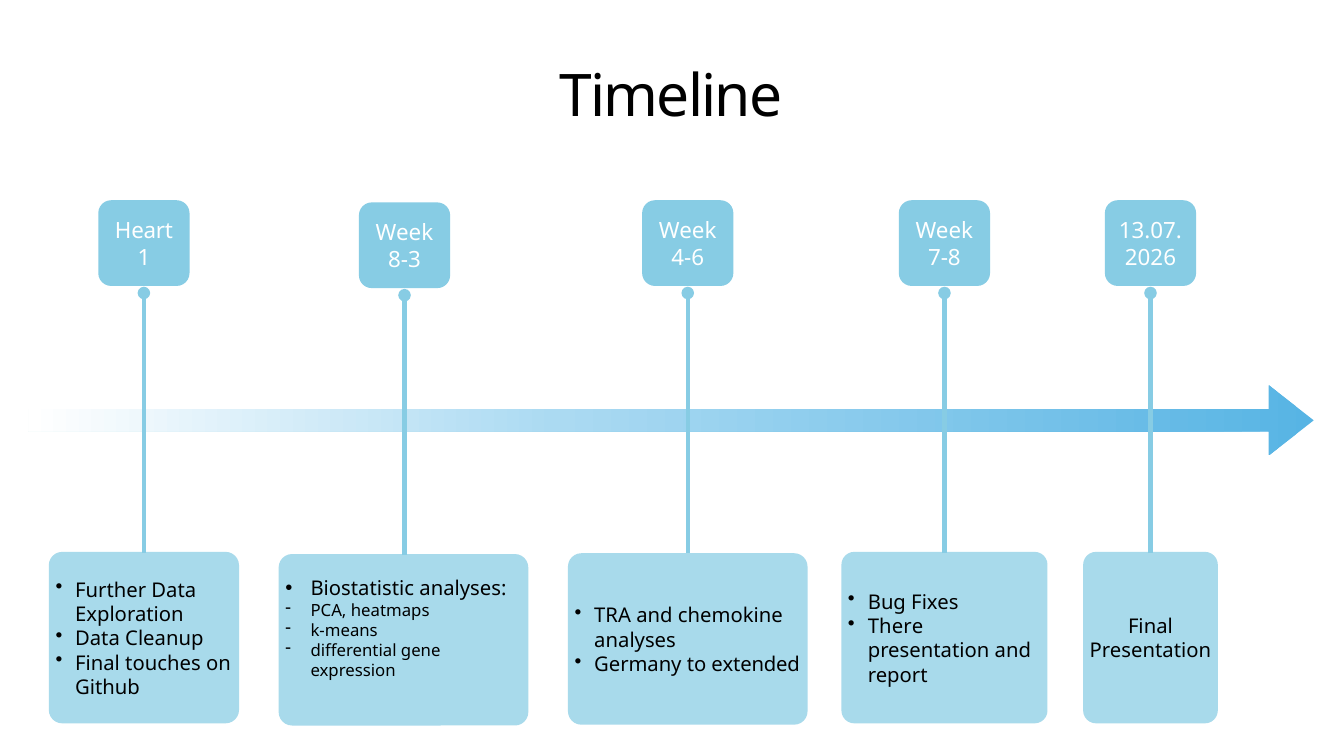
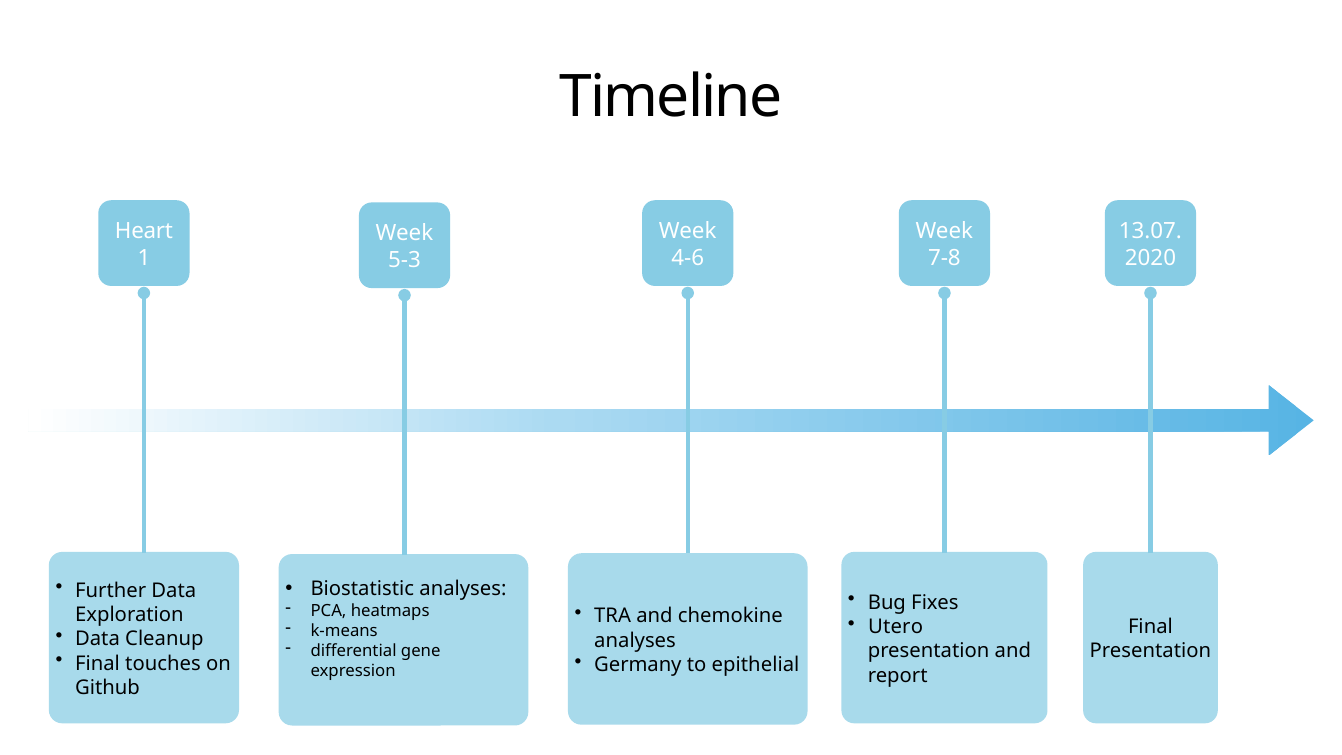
2026: 2026 -> 2020 (1150, 258)
8-3: 8-3 -> 5-3 (404, 260)
There: There -> Utero (896, 627)
extended: extended -> epithelial (756, 665)
